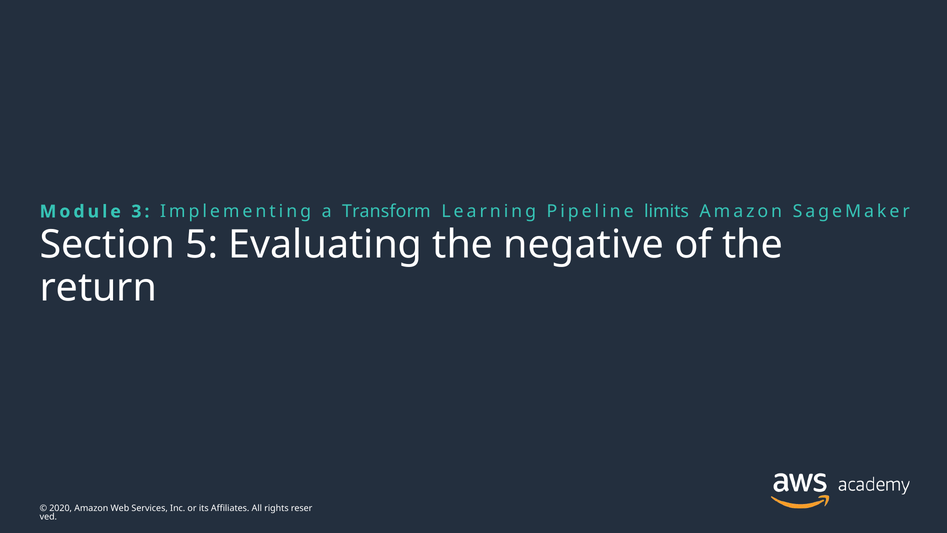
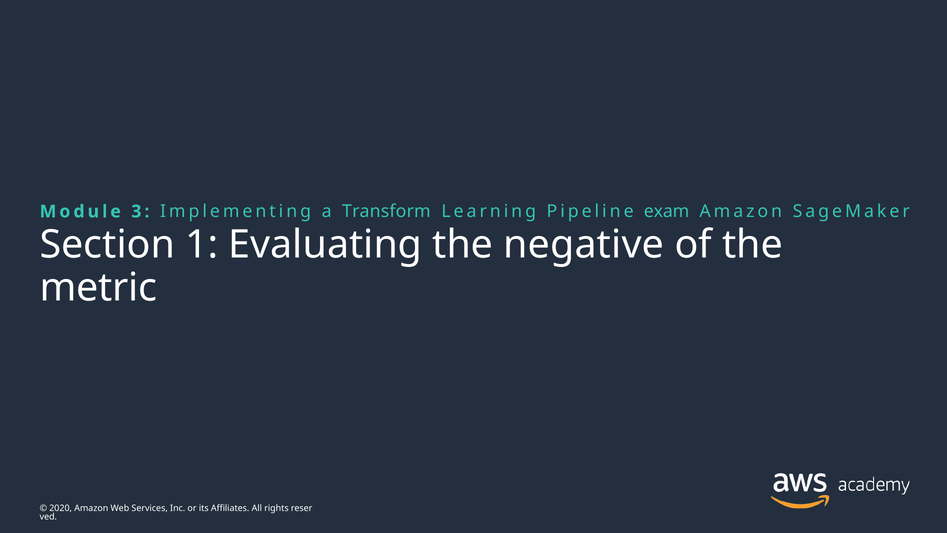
limits: limits -> exam (667, 211)
5: 5 -> 1 (202, 245)
return: return -> metric (98, 287)
